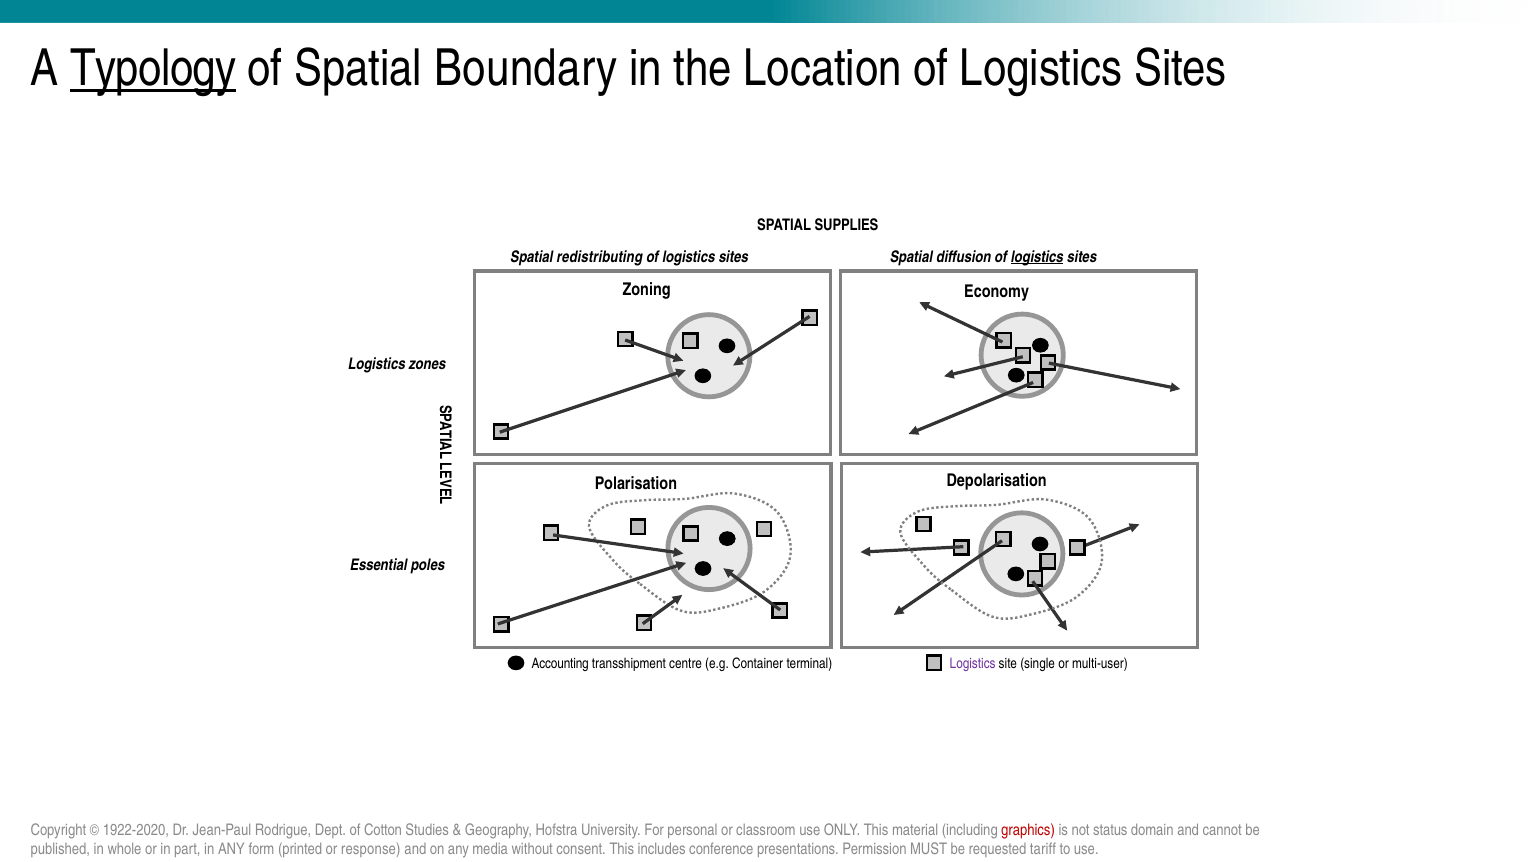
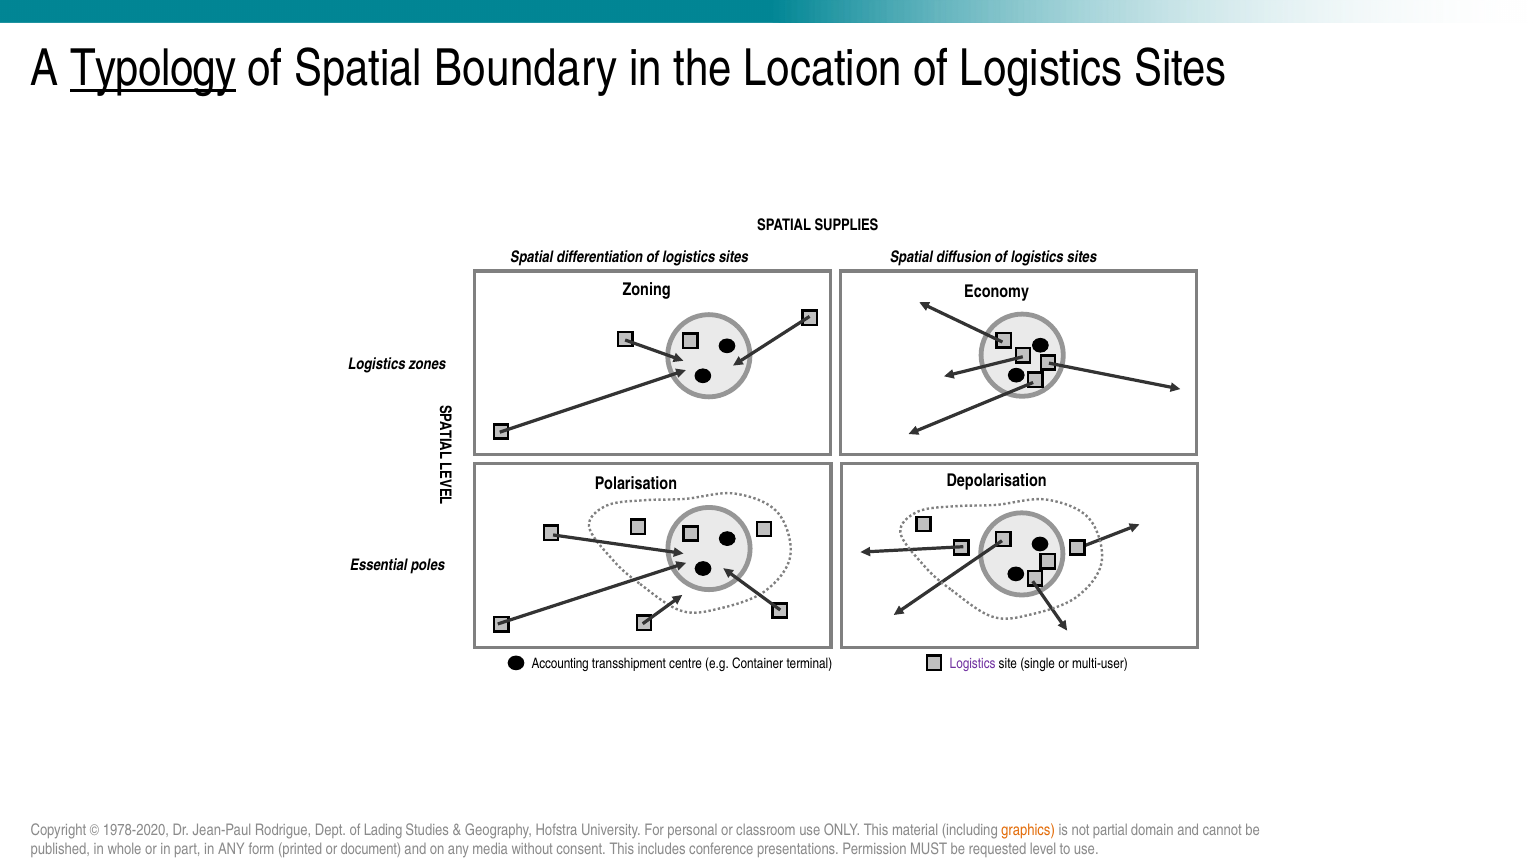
redistributing: redistributing -> differentiation (600, 257)
logistics underline: present -> none (1037, 257)
1922-2020: 1922-2020 -> 1978-2020 (136, 830)
Cotton: Cotton -> Lading (383, 830)
graphics colour: red -> orange (1028, 830)
status: status -> partial (1110, 830)
response: response -> document (371, 849)
tariff: tariff -> level (1043, 849)
